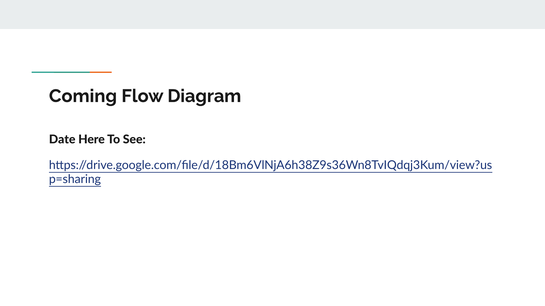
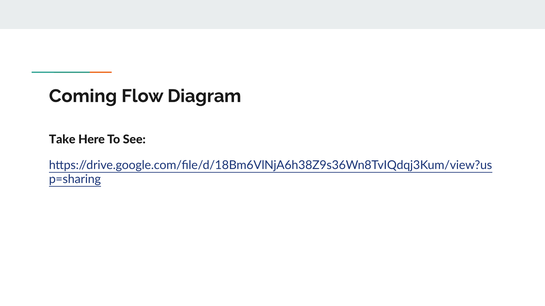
Date: Date -> Take (62, 140)
